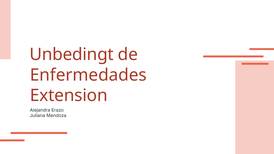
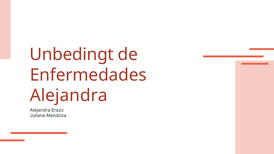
Extension: Extension -> Alejandra (69, 96)
